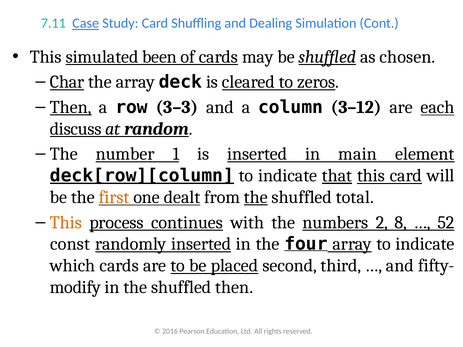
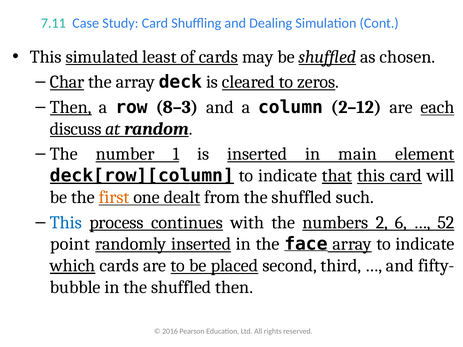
Case underline: present -> none (86, 23)
been: been -> least (159, 57)
3–3: 3–3 -> 8–3 (177, 107)
3–12: 3–12 -> 2–12 (356, 107)
the underline: present -> none (256, 197)
total: total -> such (355, 197)
This colour: orange -> blue (66, 223)
8: 8 -> 6 (401, 223)
const: const -> point (70, 244)
four: four -> face (306, 244)
which underline: none -> present (73, 266)
modify: modify -> bubble (75, 287)
